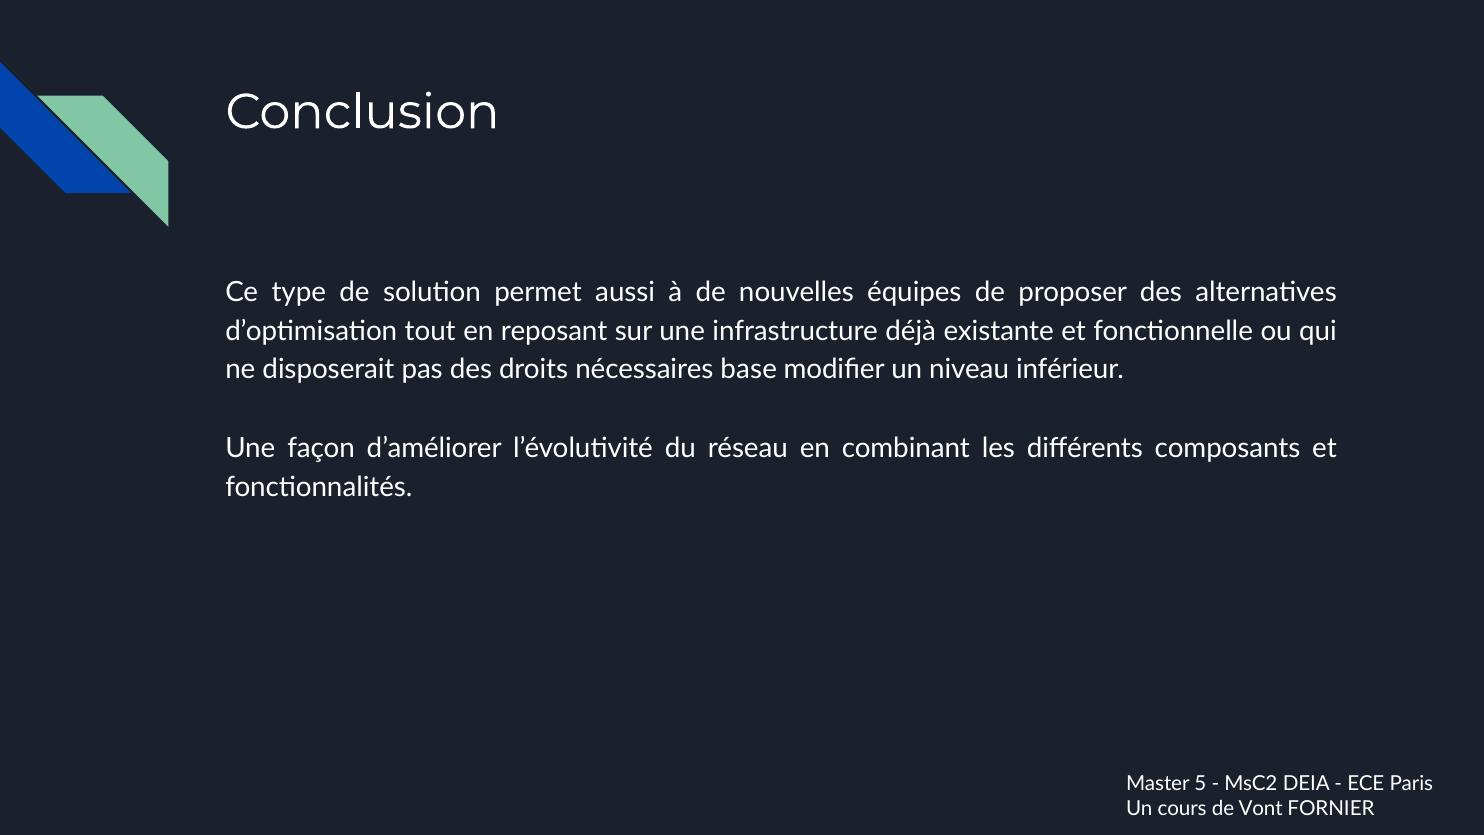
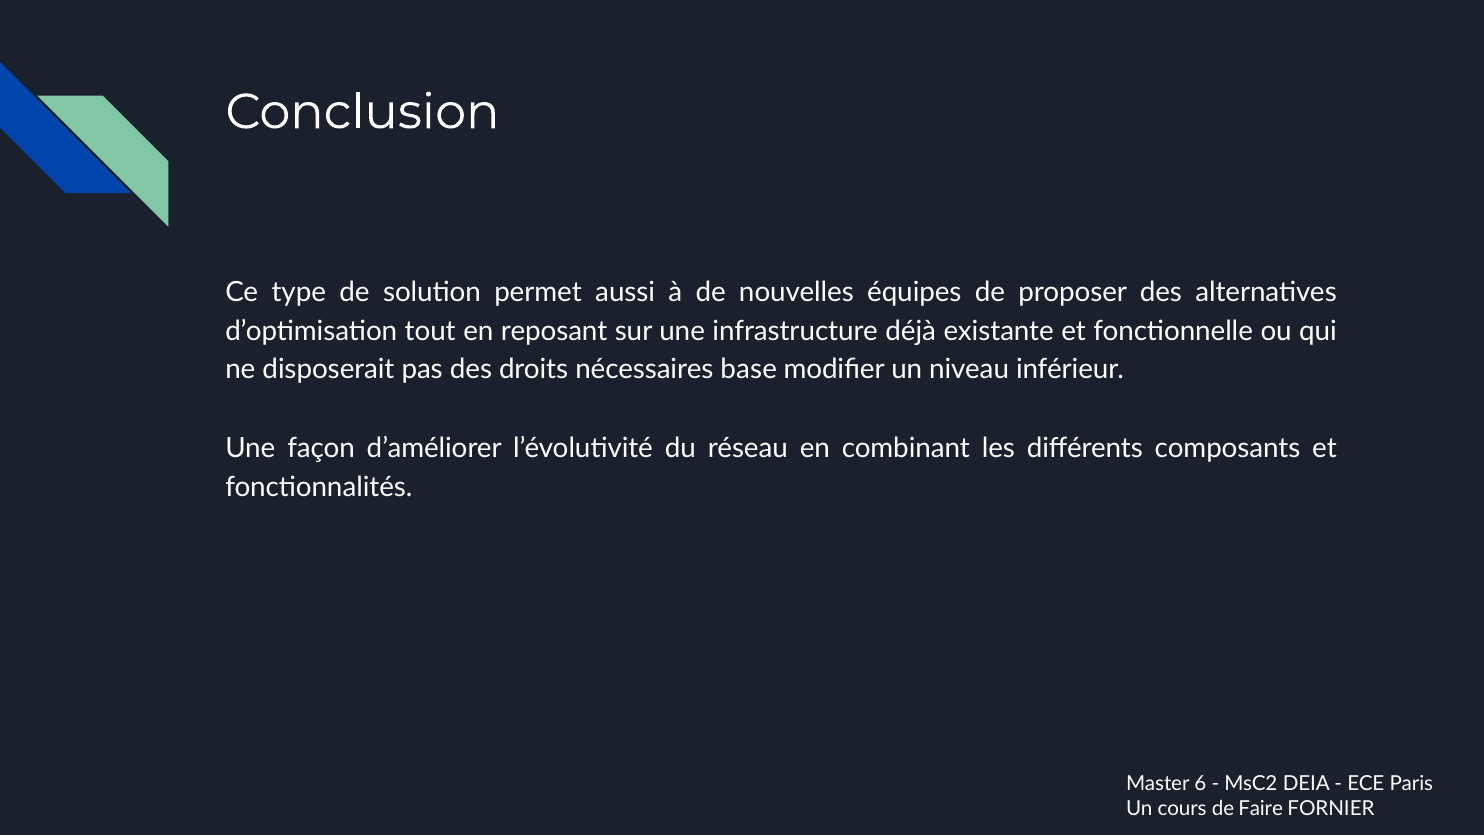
5: 5 -> 6 (1200, 783)
Vont: Vont -> Faire (1261, 808)
